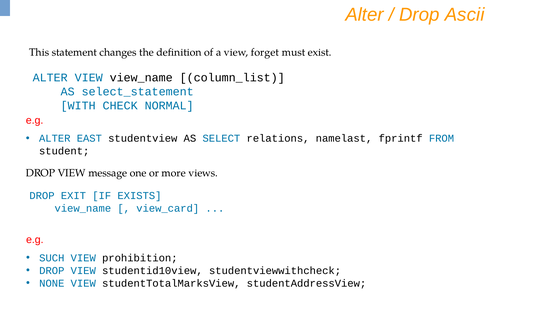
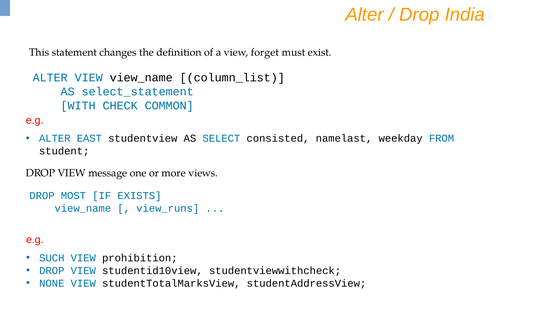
Ascii: Ascii -> India (465, 15)
NORMAL: NORMAL -> COMMON (169, 106)
relations: relations -> consisted (278, 138)
fprintf: fprintf -> weekday (401, 138)
EXIT: EXIT -> MOST (73, 195)
view_card: view_card -> view_runs (168, 208)
